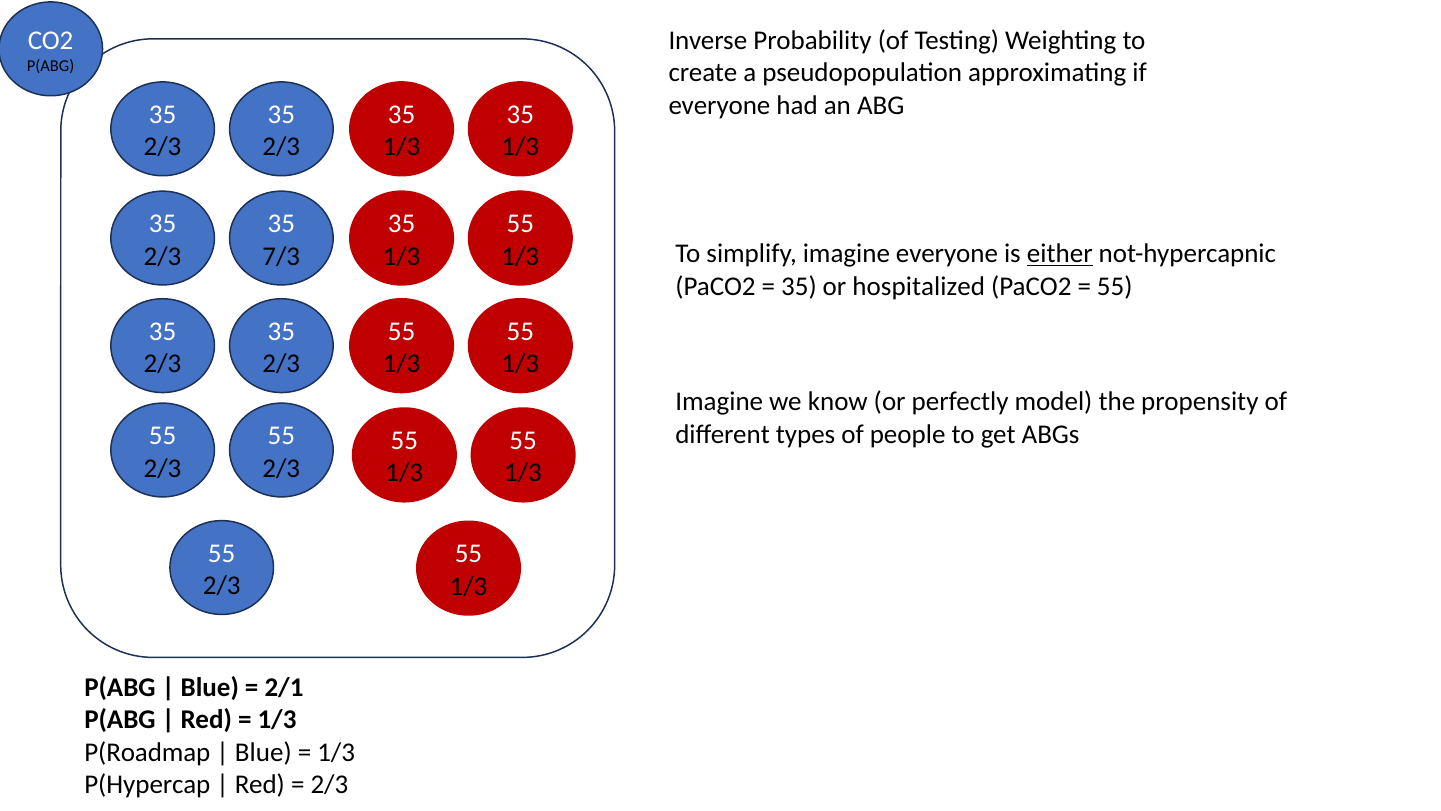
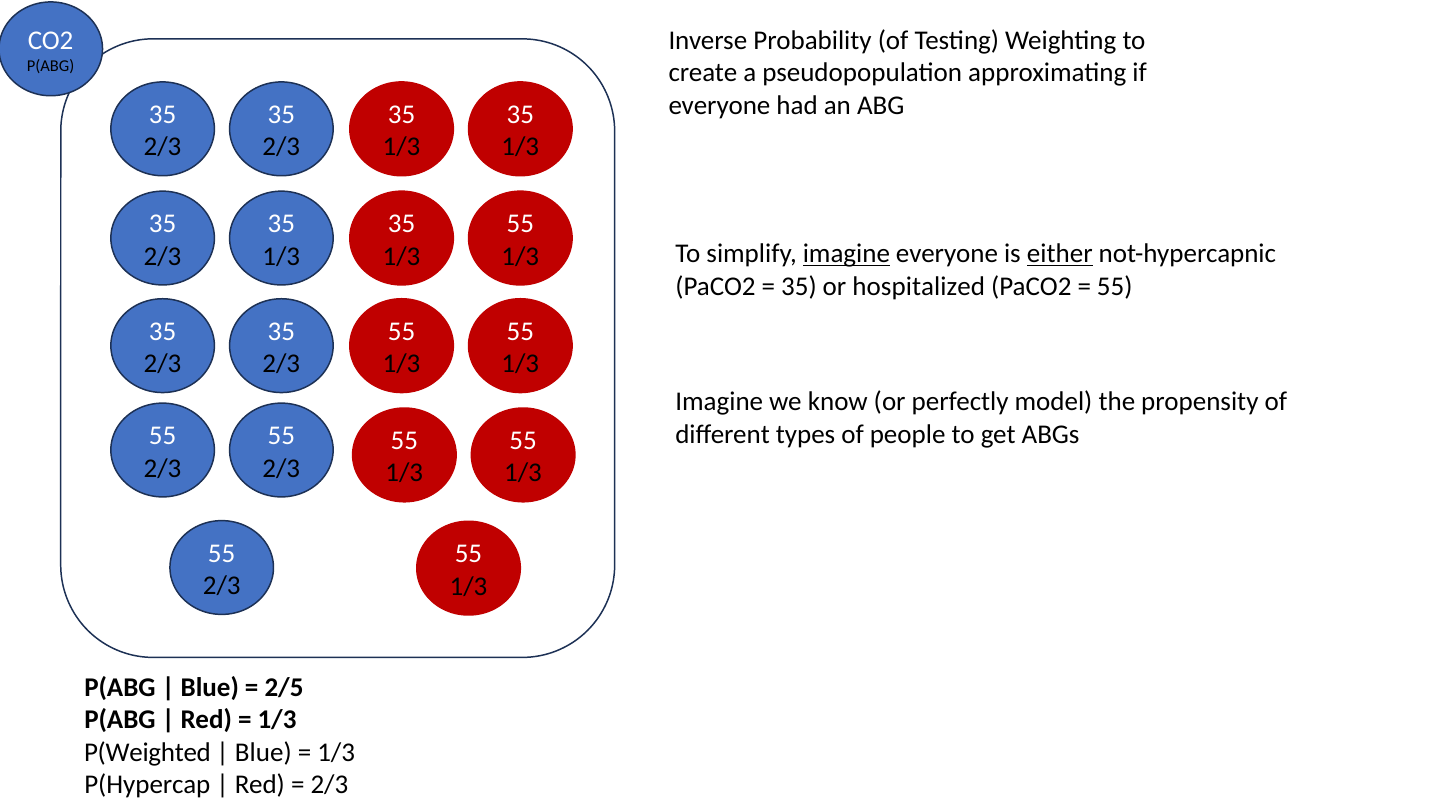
imagine underline: none -> present (846, 254)
7/3: 7/3 -> 1/3 (281, 256)
2/1: 2/1 -> 2/5 (284, 687)
P(Roadmap: P(Roadmap -> P(Weighted (147, 752)
